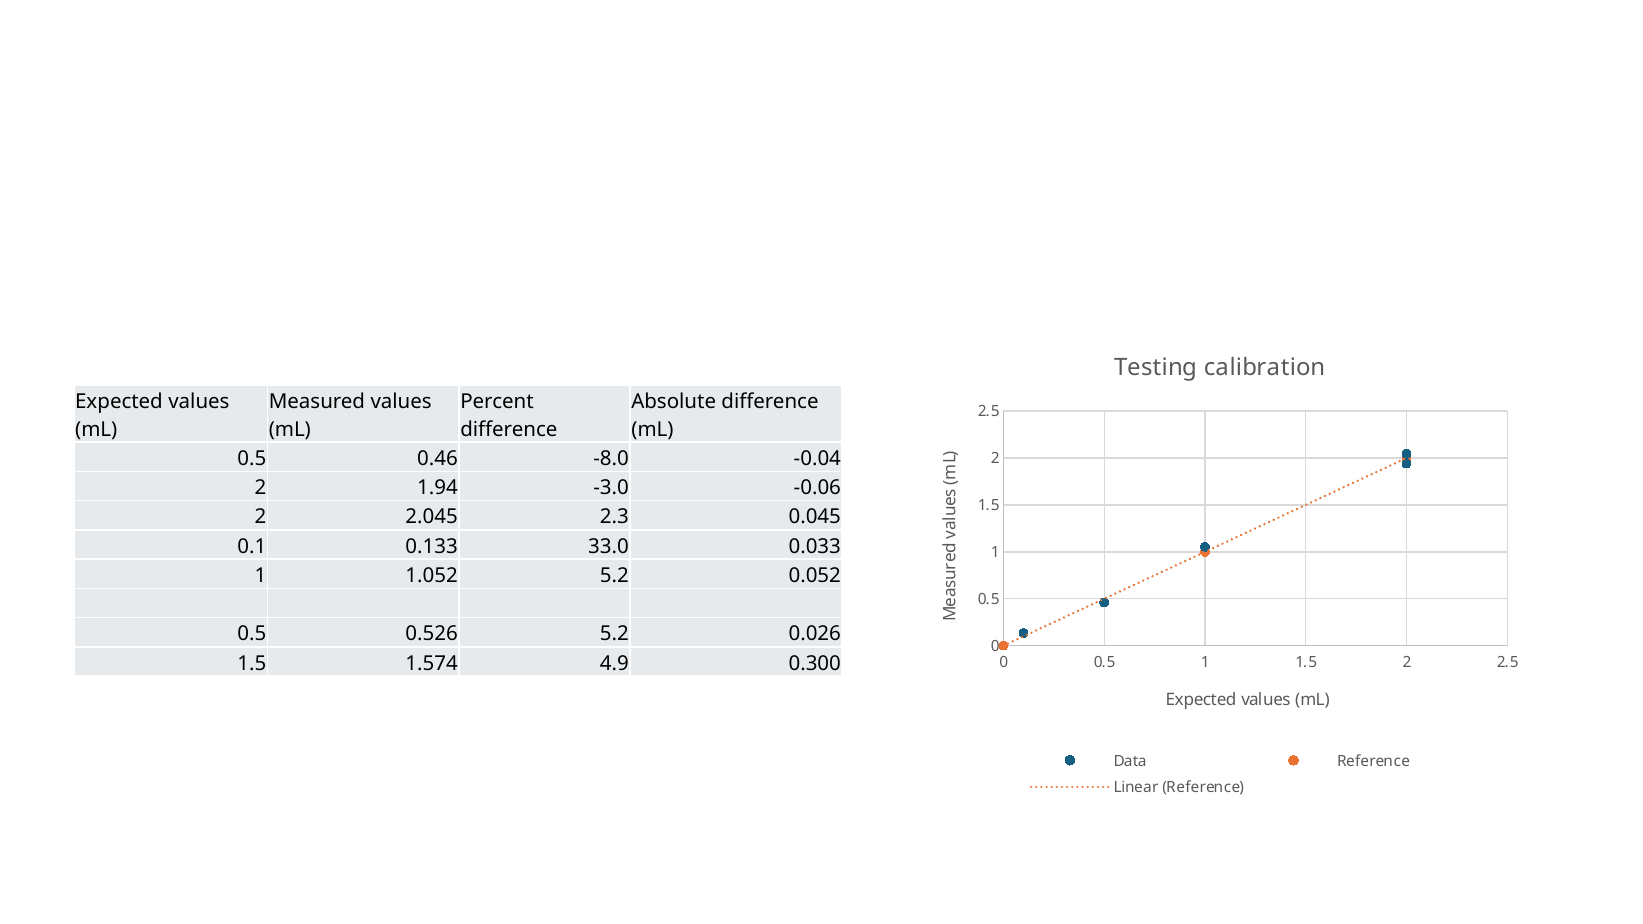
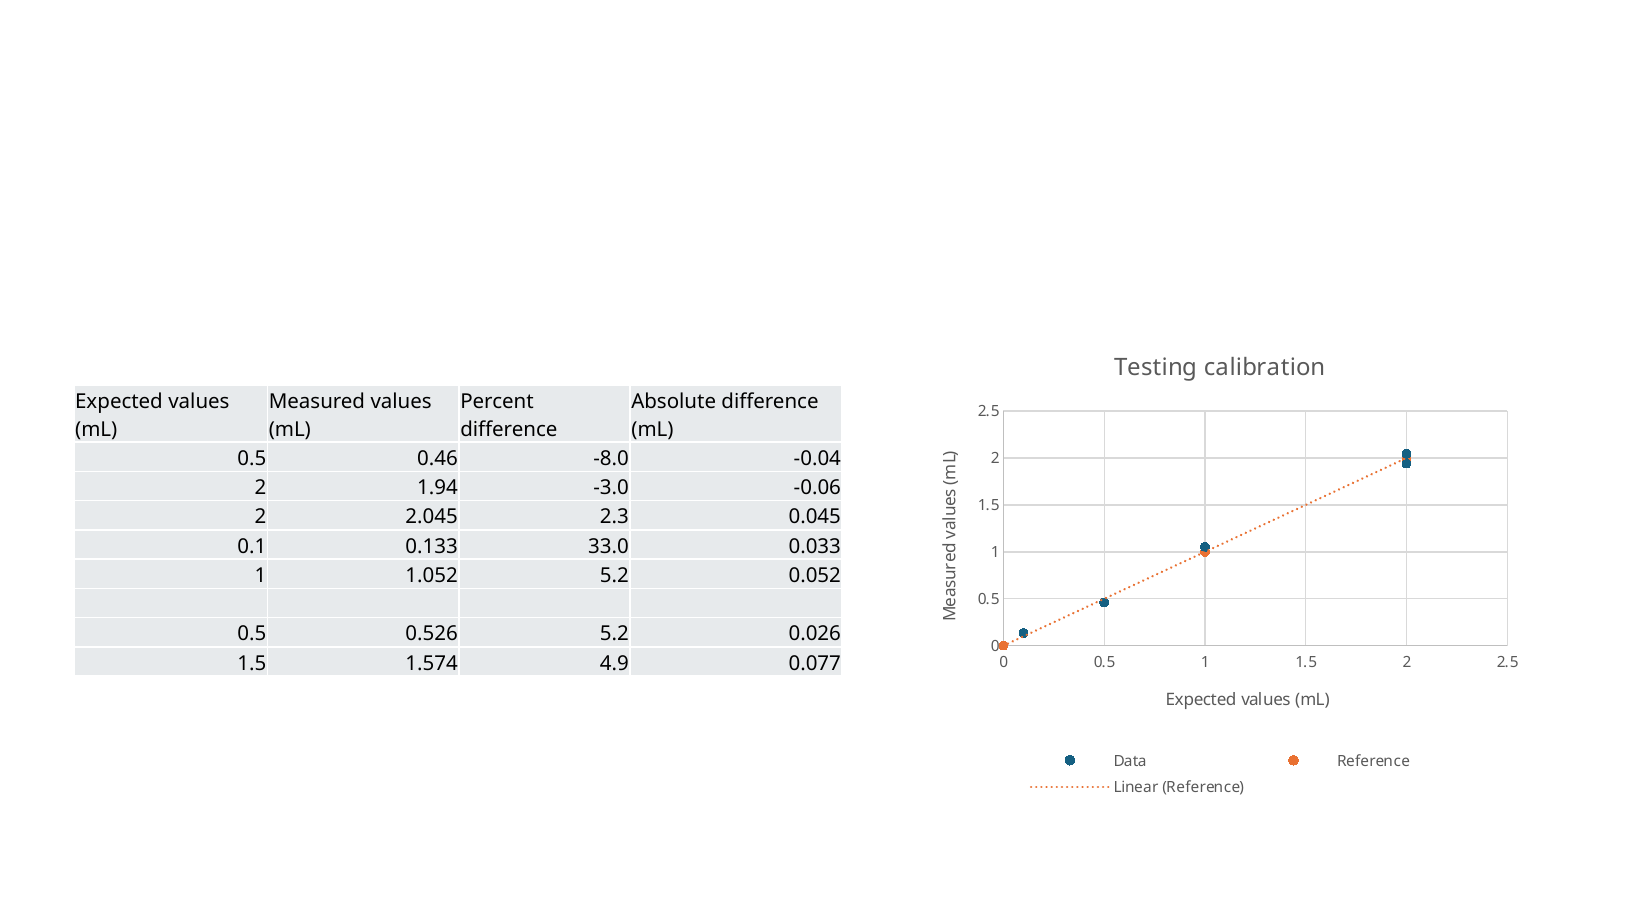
0.300: 0.300 -> 0.077 (815, 664)
